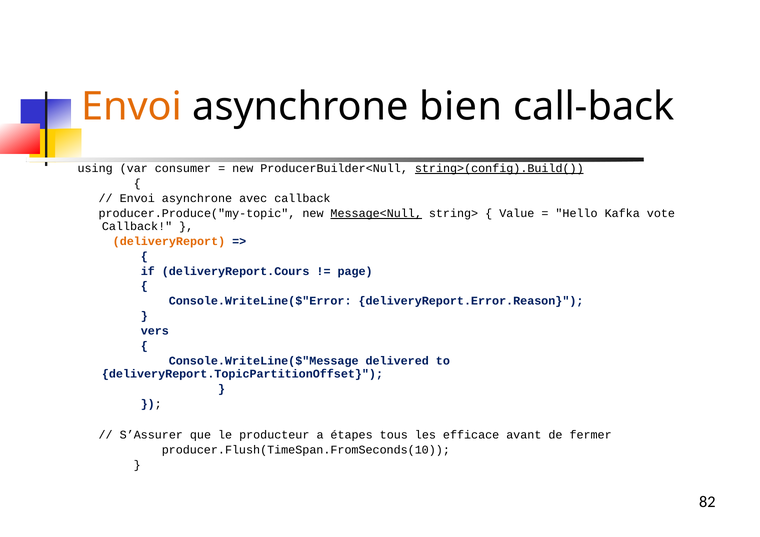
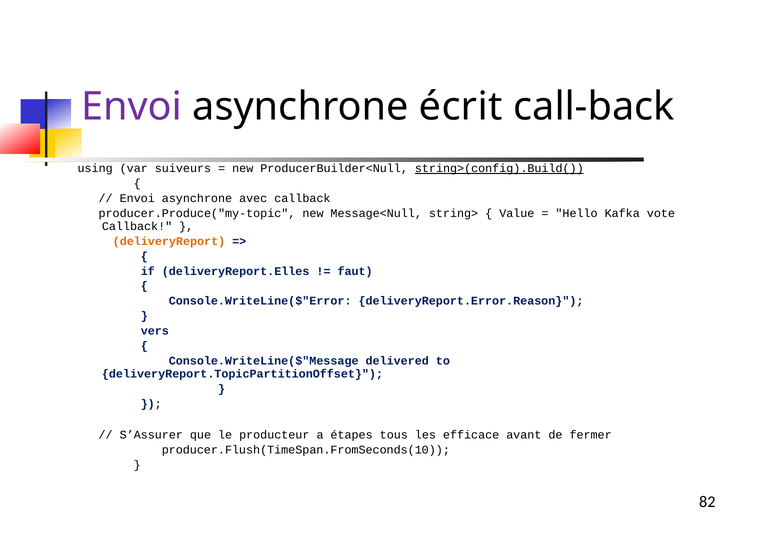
Envoi colour: orange -> purple (132, 107)
bien: bien -> écrit (461, 107)
consumer: consumer -> suiveurs (183, 169)
Message<Null underline: present -> none (376, 214)
deliveryReport.Cours: deliveryReport.Cours -> deliveryReport.Elles (236, 271)
page: page -> faut (355, 271)
